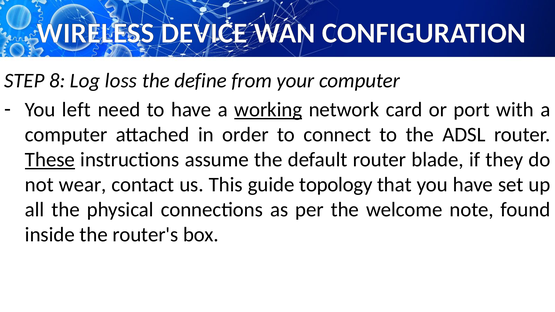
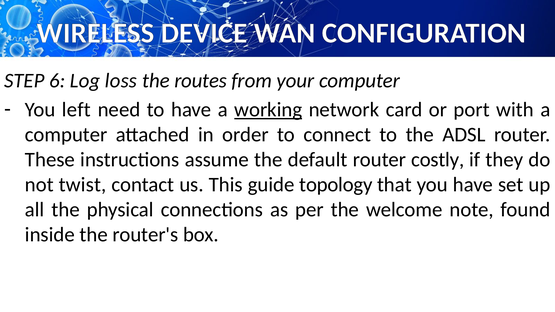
8: 8 -> 6 (57, 81)
define: define -> routes (201, 81)
These underline: present -> none (50, 160)
blade: blade -> costly (438, 160)
wear: wear -> twist (83, 185)
